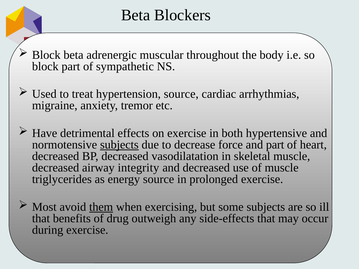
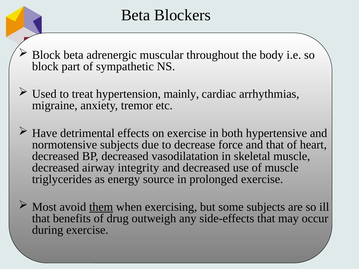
hypertension source: source -> mainly (181, 94)
subjects underline: present -> none (119, 145)
and part: part -> that (275, 145)
